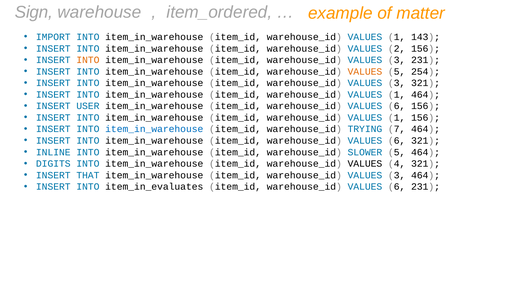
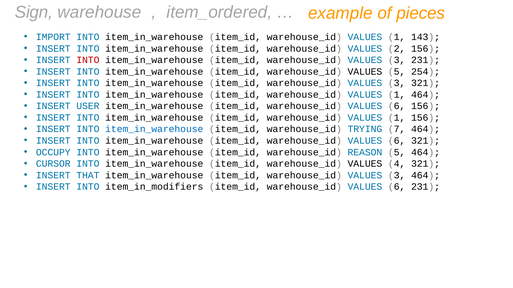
matter: matter -> pieces (421, 13)
INTO colour: orange -> red (88, 60)
VALUES colour: orange -> black (365, 72)
INLINE: INLINE -> OCCUPY (53, 152)
SLOWER: SLOWER -> REASON (365, 152)
DIGITS: DIGITS -> CURSOR (53, 164)
item_in_evaluates: item_in_evaluates -> item_in_modifiers (154, 187)
